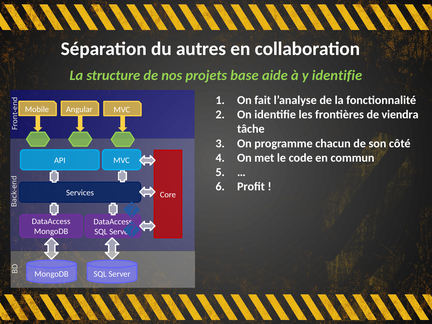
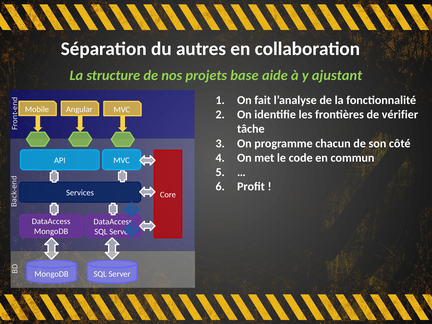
y identifie: identifie -> ajustant (337, 76)
viendra: viendra -> vérifier (400, 115)
